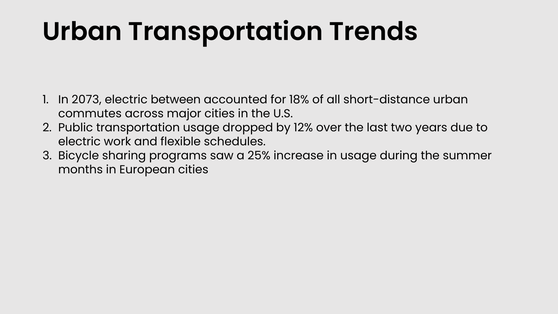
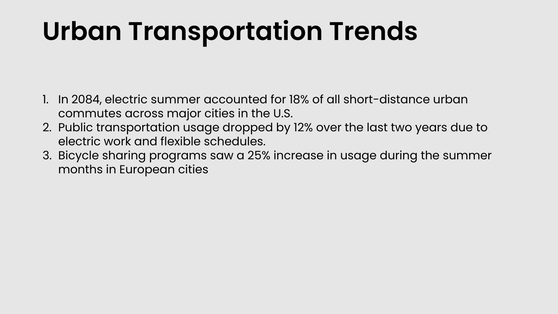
2073: 2073 -> 2084 (87, 100)
electric between: between -> summer (176, 100)
